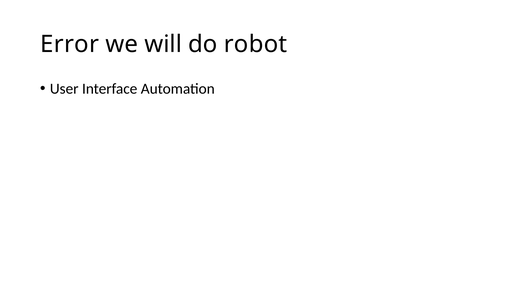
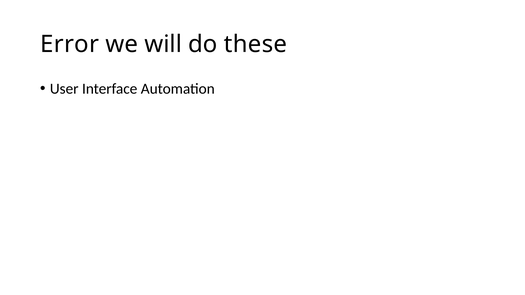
robot: robot -> these (256, 44)
